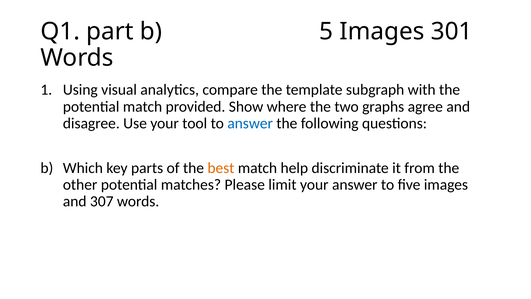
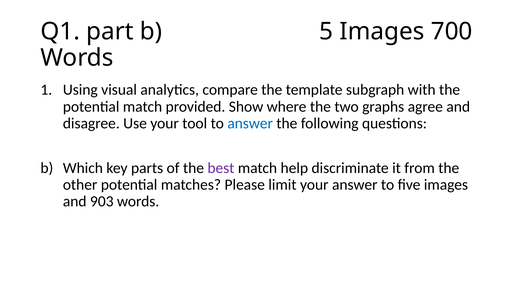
301: 301 -> 700 (452, 31)
best colour: orange -> purple (221, 168)
307: 307 -> 903 (102, 201)
